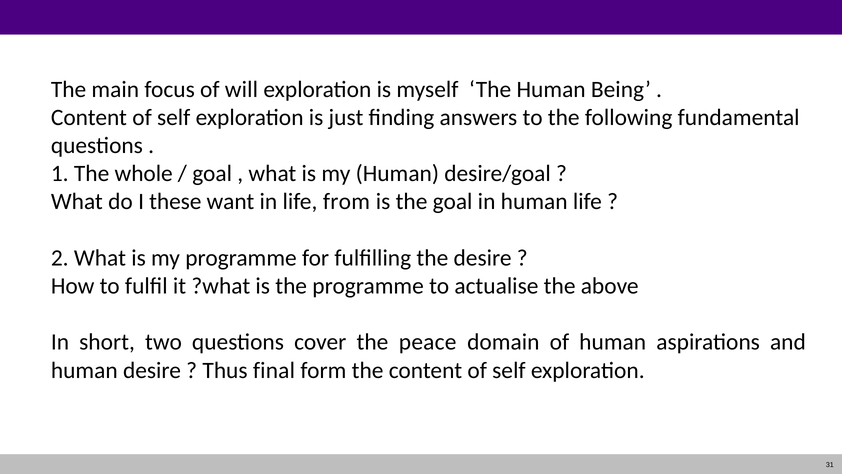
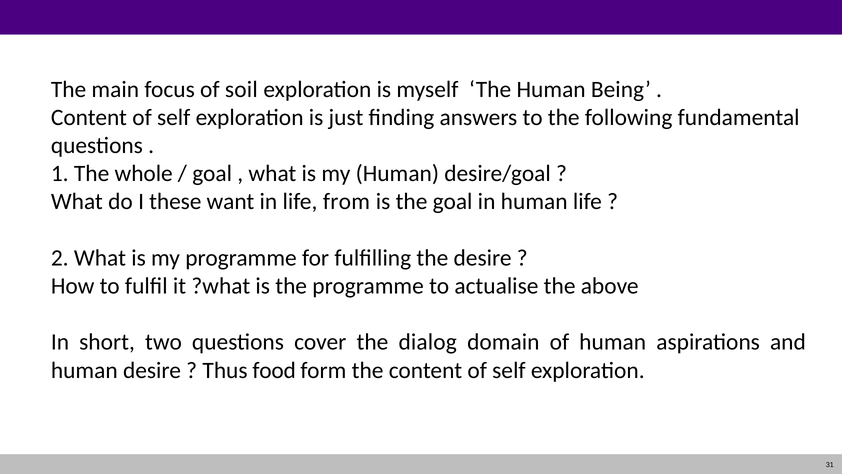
will: will -> soil (241, 89)
peace: peace -> dialog (428, 342)
final: final -> food (274, 370)
